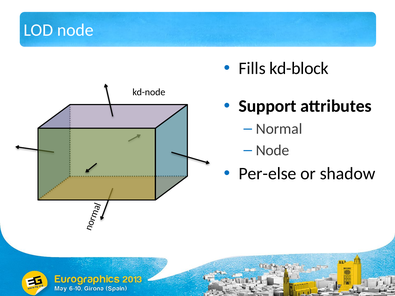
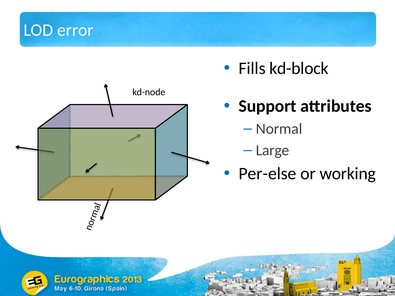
LOD node: node -> error (75, 30)
Node: Node -> Large (273, 150)
shadow: shadow -> working (348, 174)
